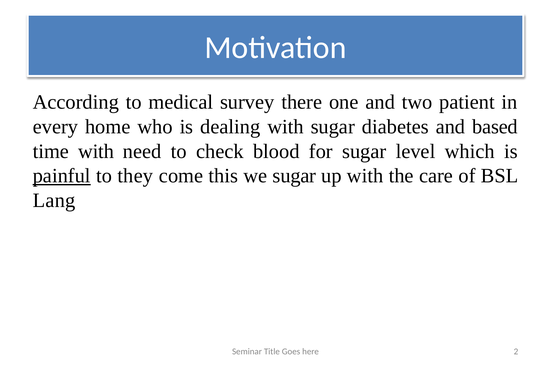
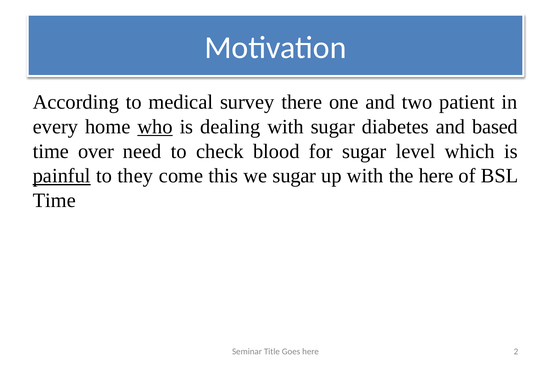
who underline: none -> present (155, 126)
time with: with -> over (96, 151)
the care: care -> here (436, 175)
Lang: Lang -> Time (54, 200)
